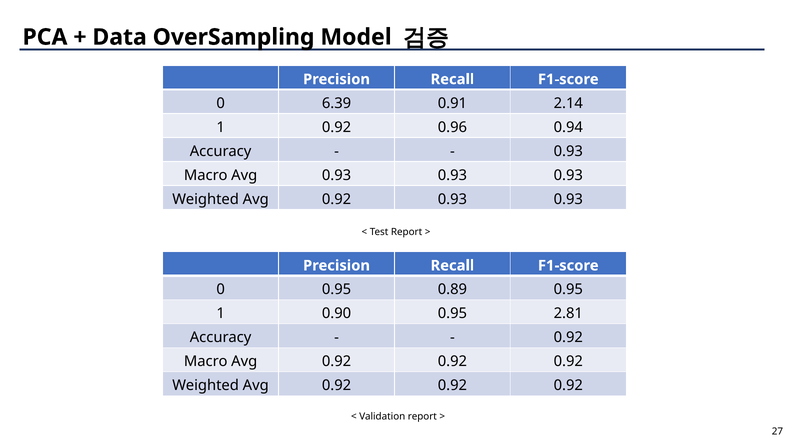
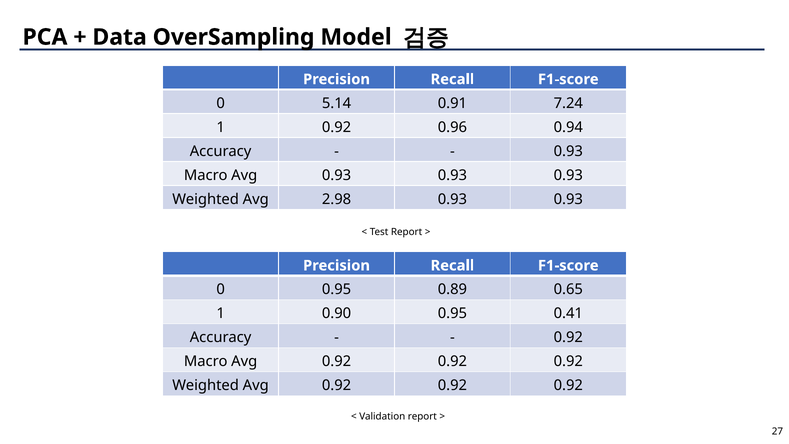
6.39: 6.39 -> 5.14 (337, 103)
2.14: 2.14 -> 7.24 (568, 103)
0.92: 0.92 -> 2.98 (337, 199)
0.89 0.95: 0.95 -> 0.65 (568, 289)
2.81: 2.81 -> 0.41 (568, 313)
